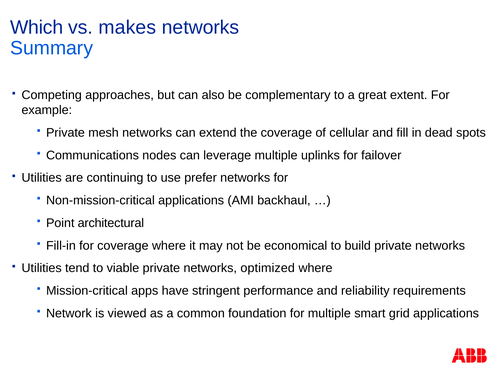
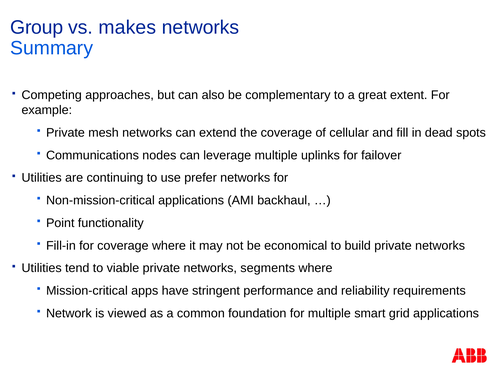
Which: Which -> Group (37, 27)
architectural: architectural -> functionality (111, 223)
optimized: optimized -> segments (268, 268)
